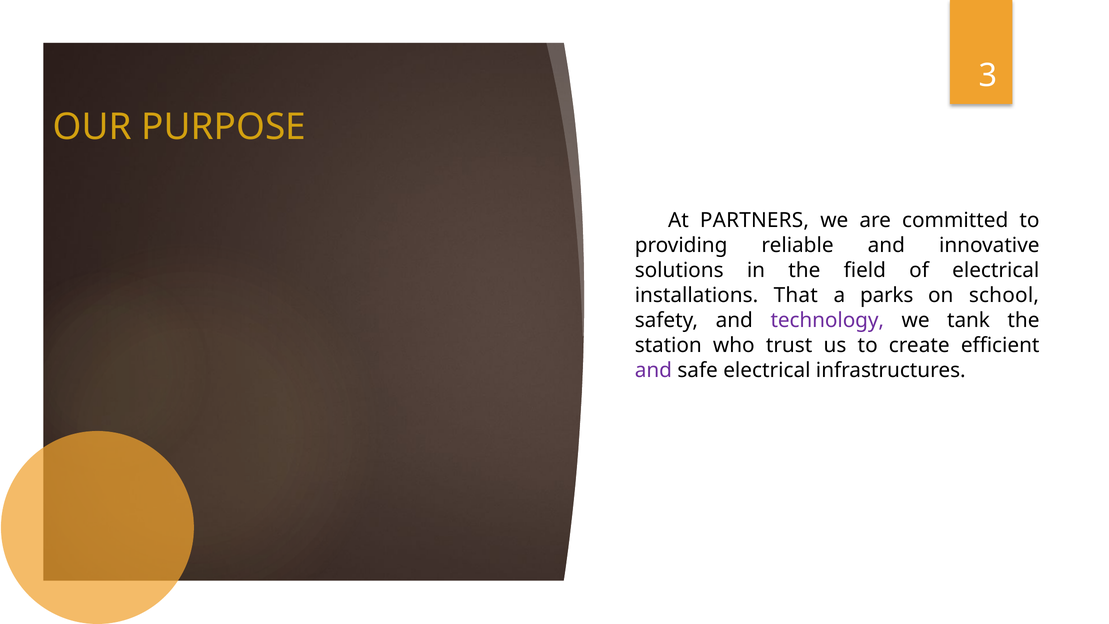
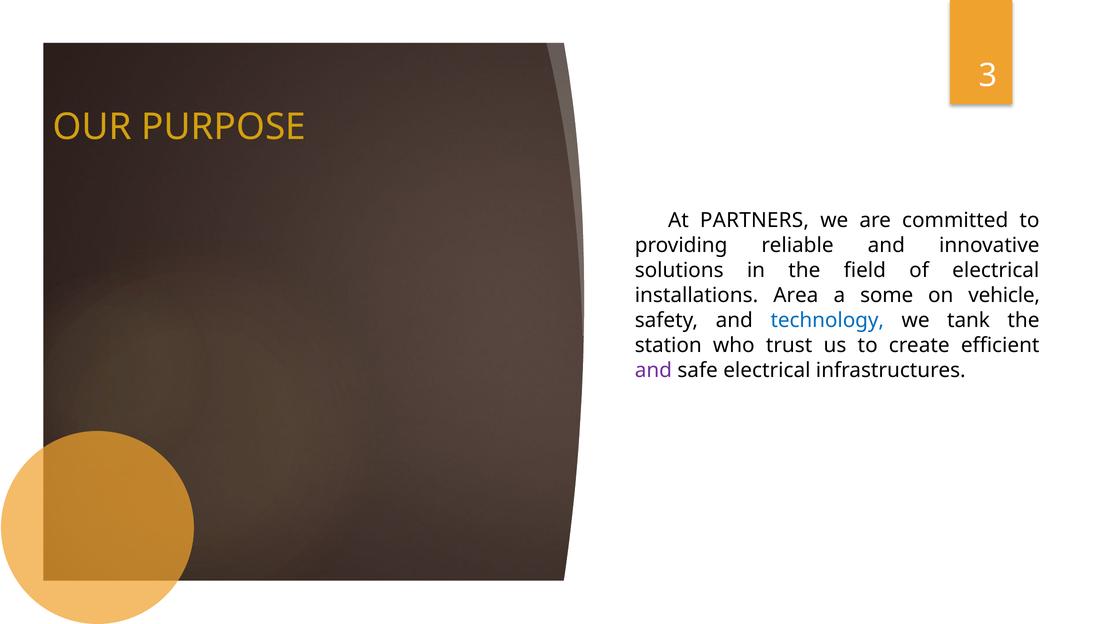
That: That -> Area (796, 295)
parks: parks -> some (887, 295)
school: school -> vehicle (1004, 295)
technology colour: purple -> blue (827, 320)
